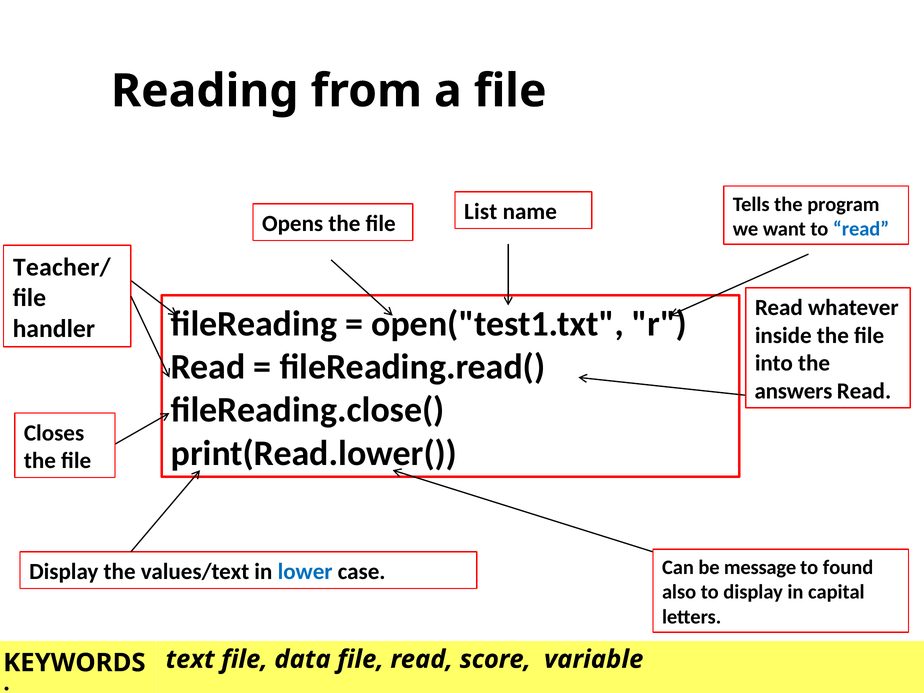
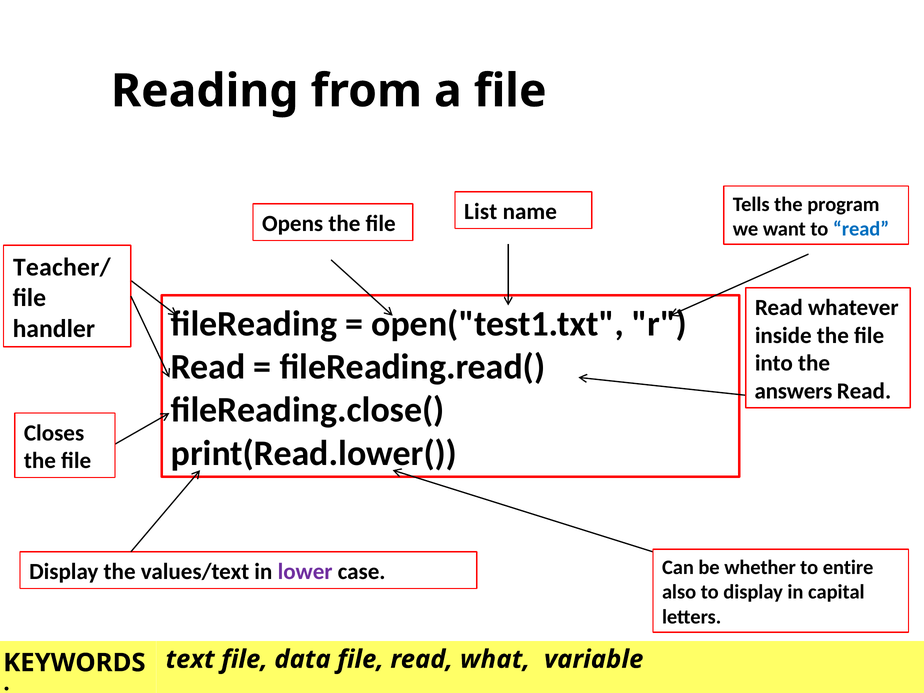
message: message -> whether (760, 568)
found: found -> entire (848, 568)
lower colour: blue -> purple (305, 572)
score: score -> what (495, 659)
